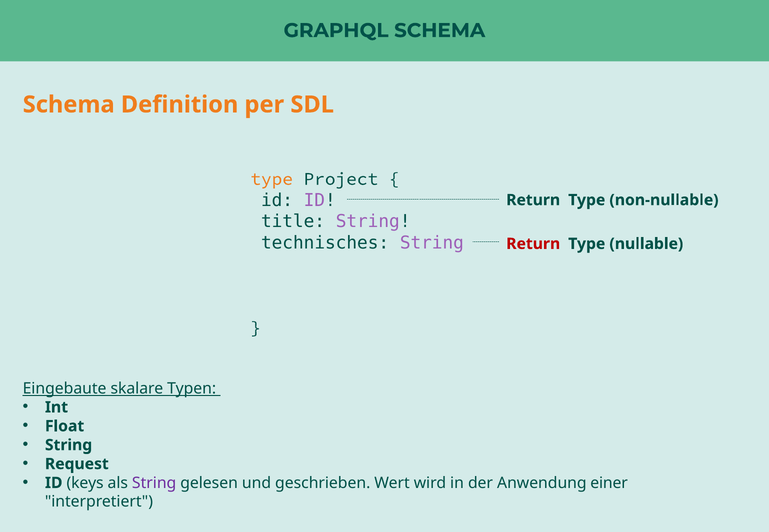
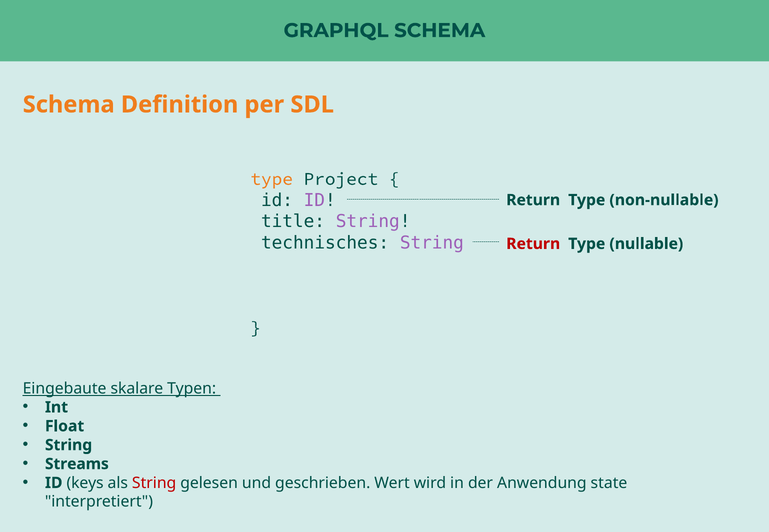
Request: Request -> Streams (77, 464)
String colour: purple -> red (154, 483)
einer: einer -> state (609, 483)
